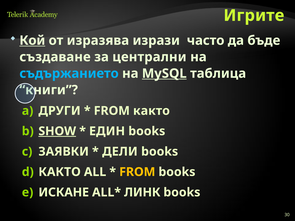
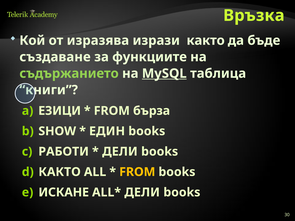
Игрите: Игрите -> Връзка (254, 15)
Кой underline: present -> none (32, 41)
изрази часто: часто -> както (206, 41)
централни: централни -> функциите (150, 57)
съдържанието colour: light blue -> light green (69, 74)
ДРУГИ: ДРУГИ -> ЕЗИЦИ (60, 111)
FROM както: както -> бърза (152, 111)
SHOW underline: present -> none (57, 131)
ЗАЯВКИ: ЗАЯВКИ -> РАБОТИ (64, 152)
ЛИНК: ЛИНК -> ДЕЛИ (142, 193)
